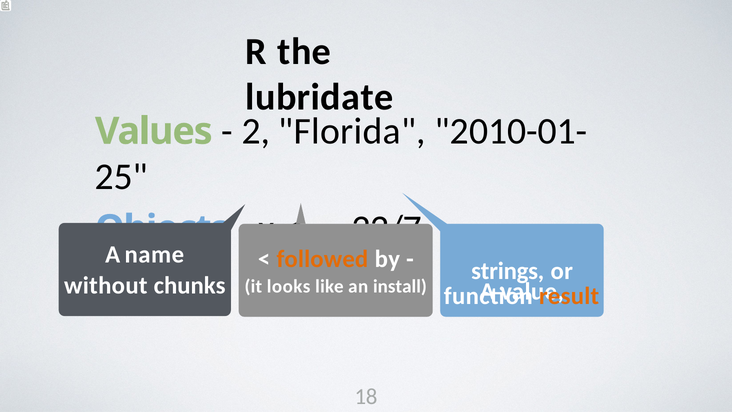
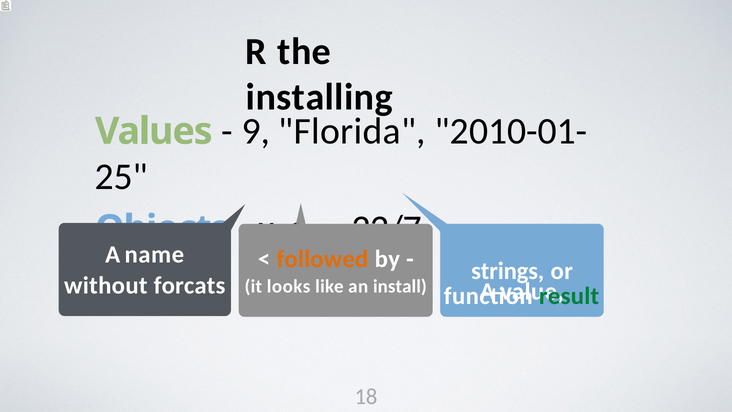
lubridate: lubridate -> installing (319, 97)
2: 2 -> 9 (256, 131)
chunks: chunks -> forcats (190, 286)
result colour: orange -> green (569, 296)
